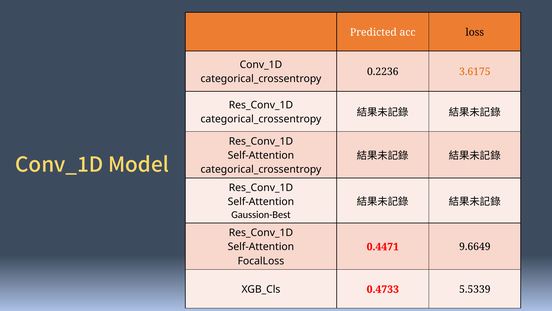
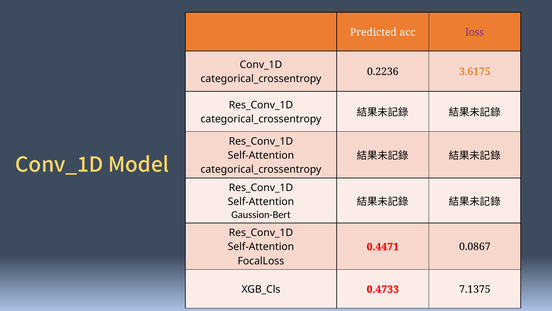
loss colour: black -> purple (475, 32)
Gaussion-Best: Gaussion-Best -> Gaussion-Bert (261, 214)
9.6649: 9.6649 -> 0.0867 (475, 246)
5.5339: 5.5339 -> 7.1375 (475, 289)
